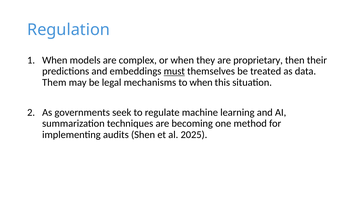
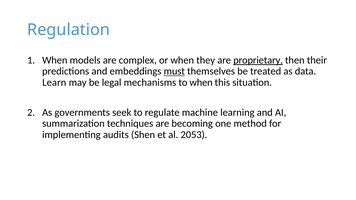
proprietary underline: none -> present (258, 60)
Them: Them -> Learn (54, 83)
2025: 2025 -> 2053 (194, 135)
